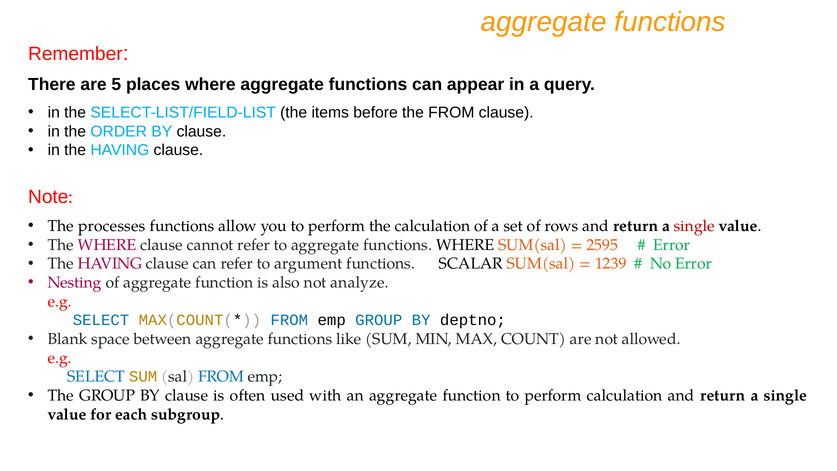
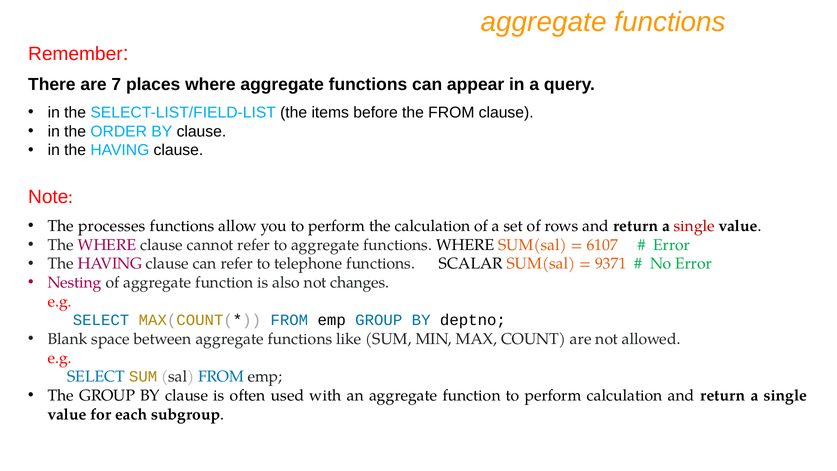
5: 5 -> 7 (116, 84)
2595: 2595 -> 6107 (602, 245)
argument: argument -> telephone (308, 264)
1239: 1239 -> 9371 (611, 264)
analyze: analyze -> changes (360, 282)
